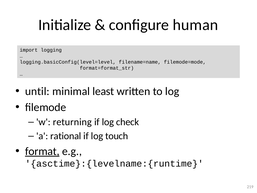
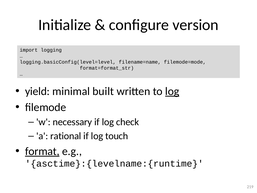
human: human -> version (196, 25)
until: until -> yield (37, 91)
least: least -> built (103, 91)
log underline: none -> present (172, 91)
returning: returning -> necessary (72, 122)
